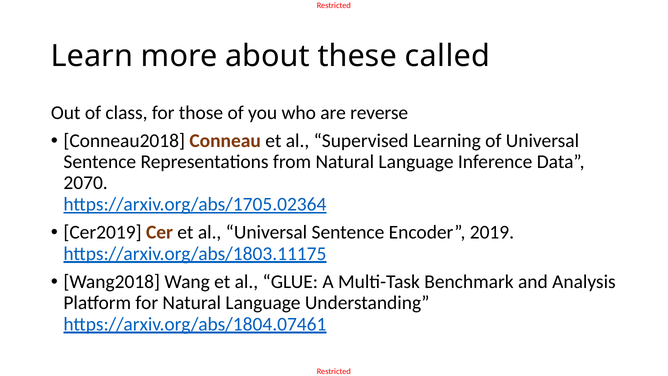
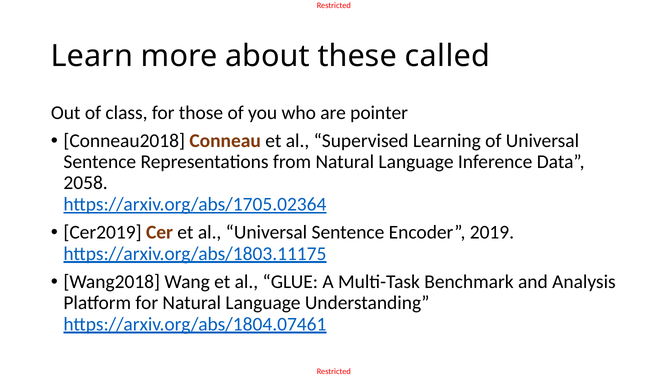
reverse: reverse -> pointer (379, 113)
2070: 2070 -> 2058 (86, 183)
